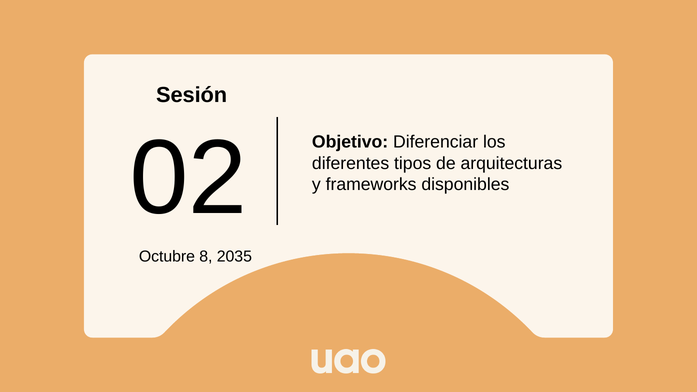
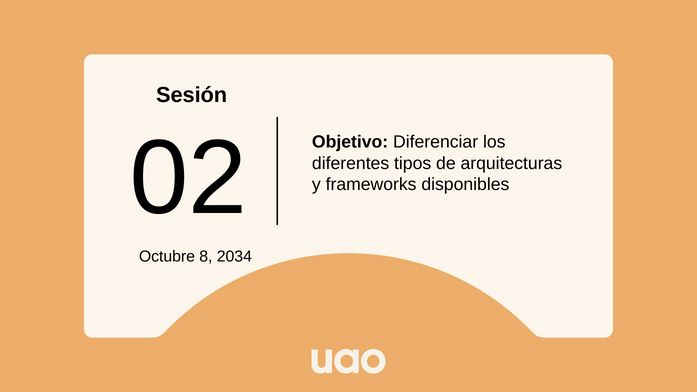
2035: 2035 -> 2034 (234, 257)
